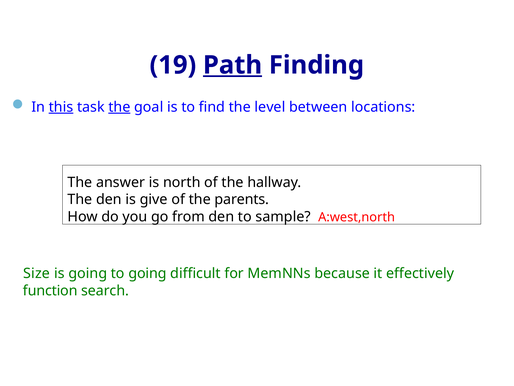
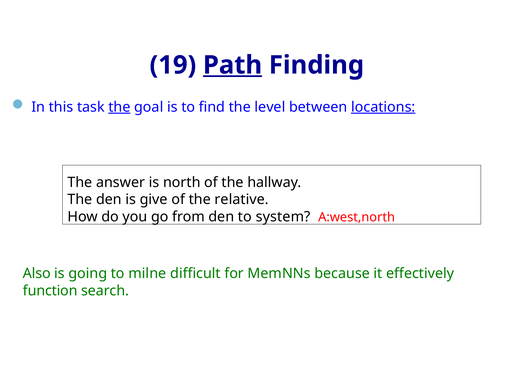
this underline: present -> none (61, 107)
locations underline: none -> present (383, 107)
parents: parents -> relative (242, 199)
sample: sample -> system (283, 216)
Size: Size -> Also (37, 273)
to going: going -> milne (147, 273)
